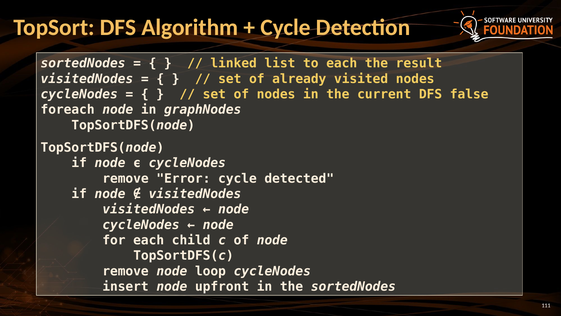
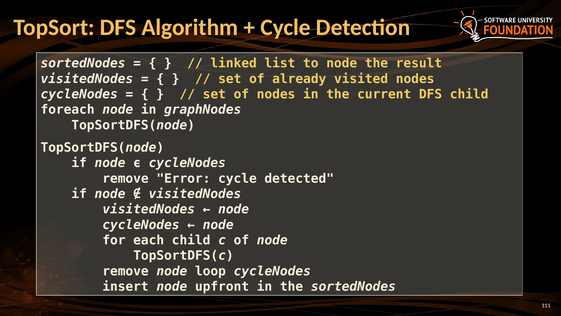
to each: each -> node (342, 63)
DFS false: false -> child (469, 94)
